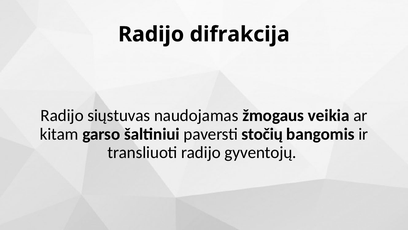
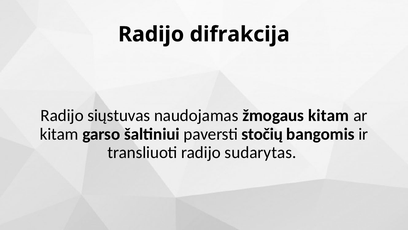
žmogaus veikia: veikia -> kitam (329, 115)
gyventojų: gyventojų -> sudarytas (261, 152)
